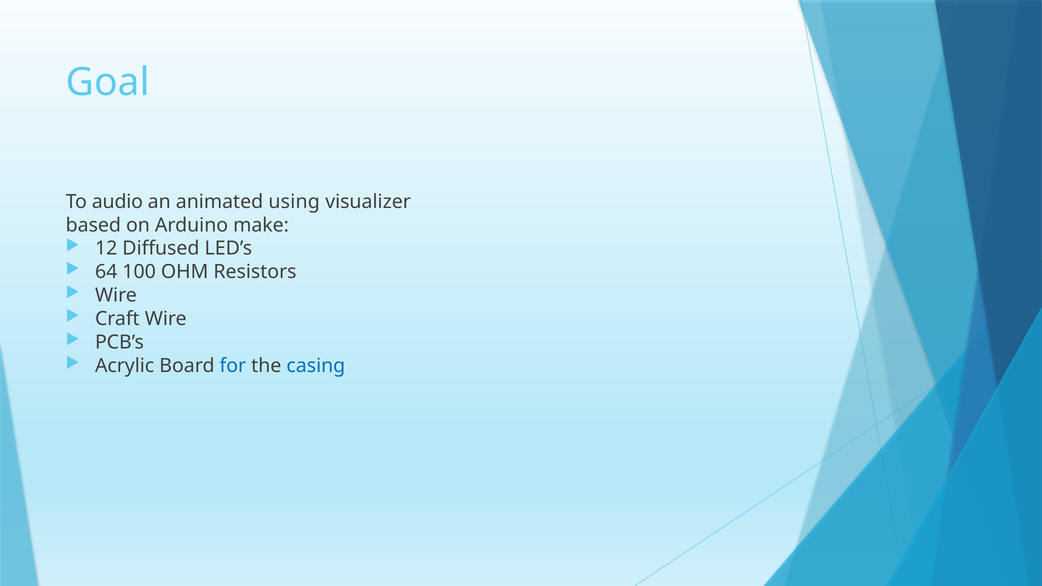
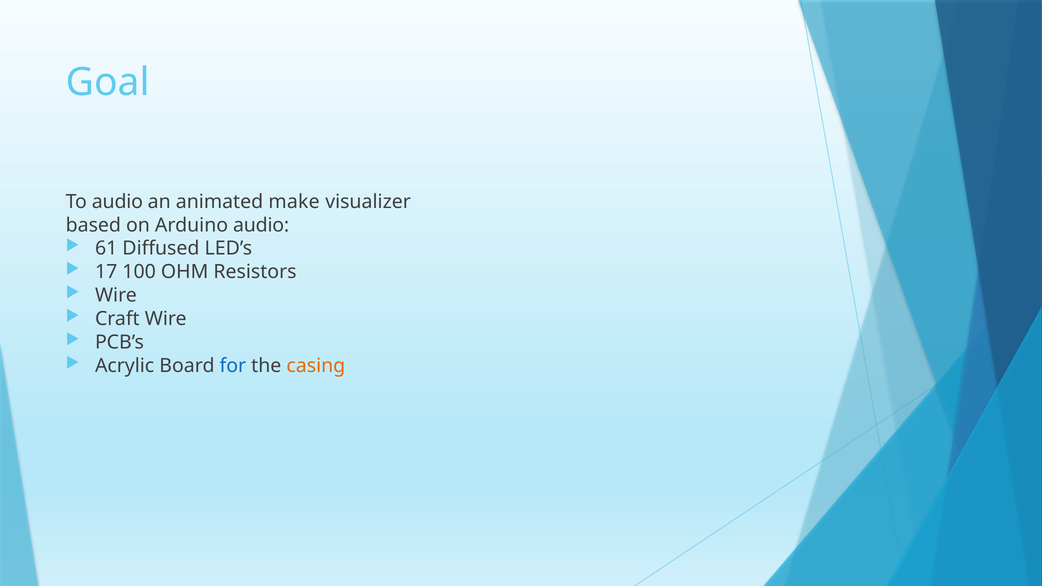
using: using -> make (294, 202)
Arduino make: make -> audio (261, 225)
12: 12 -> 61 (106, 249)
64: 64 -> 17 (106, 272)
casing colour: blue -> orange (316, 366)
